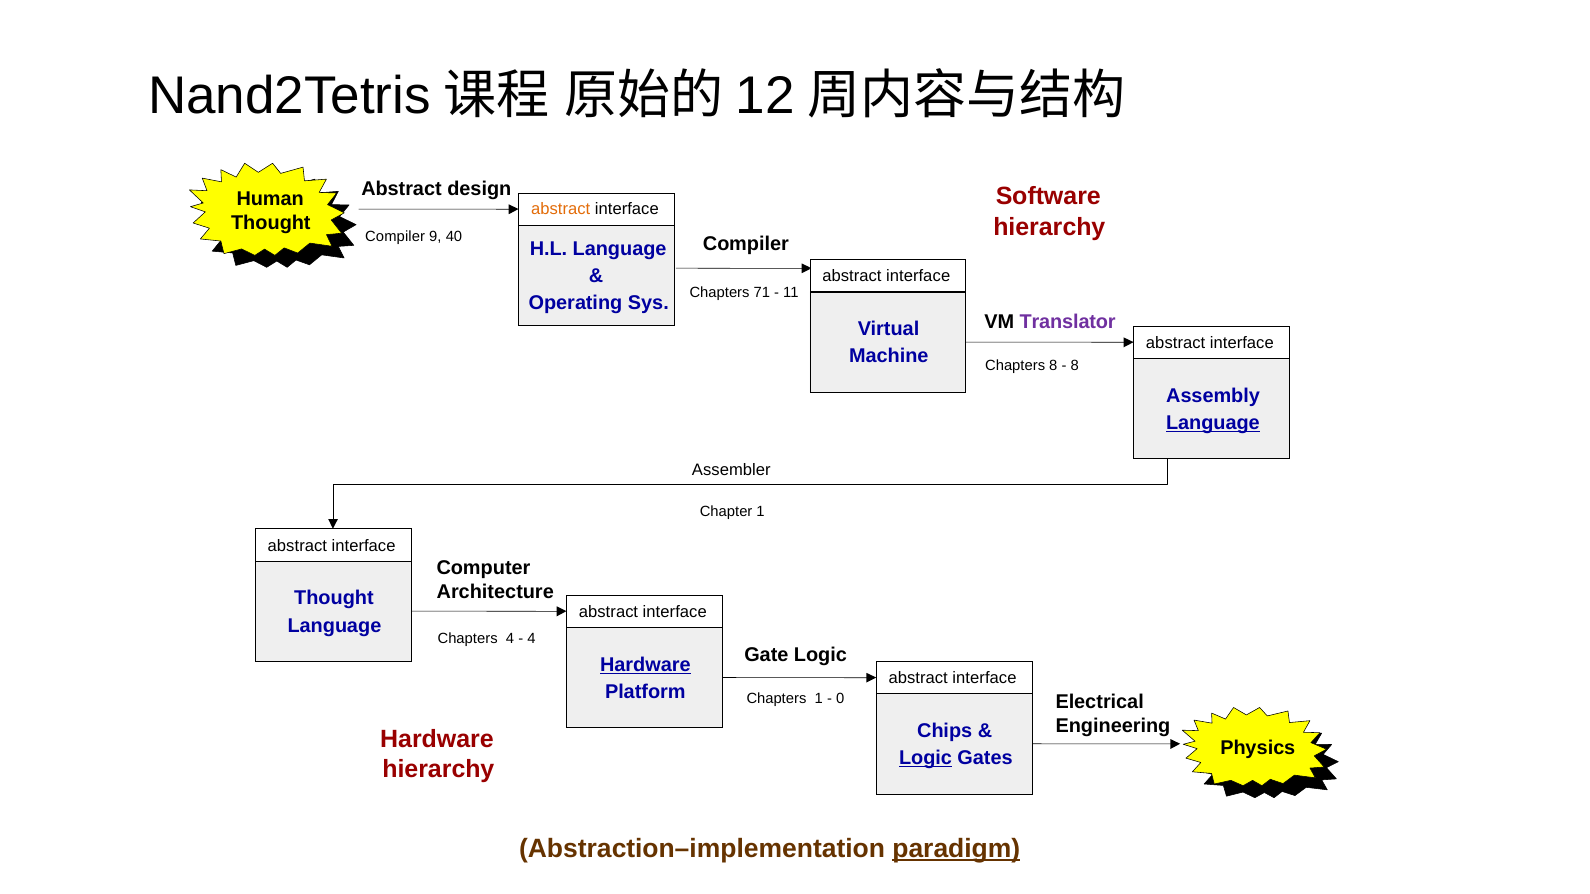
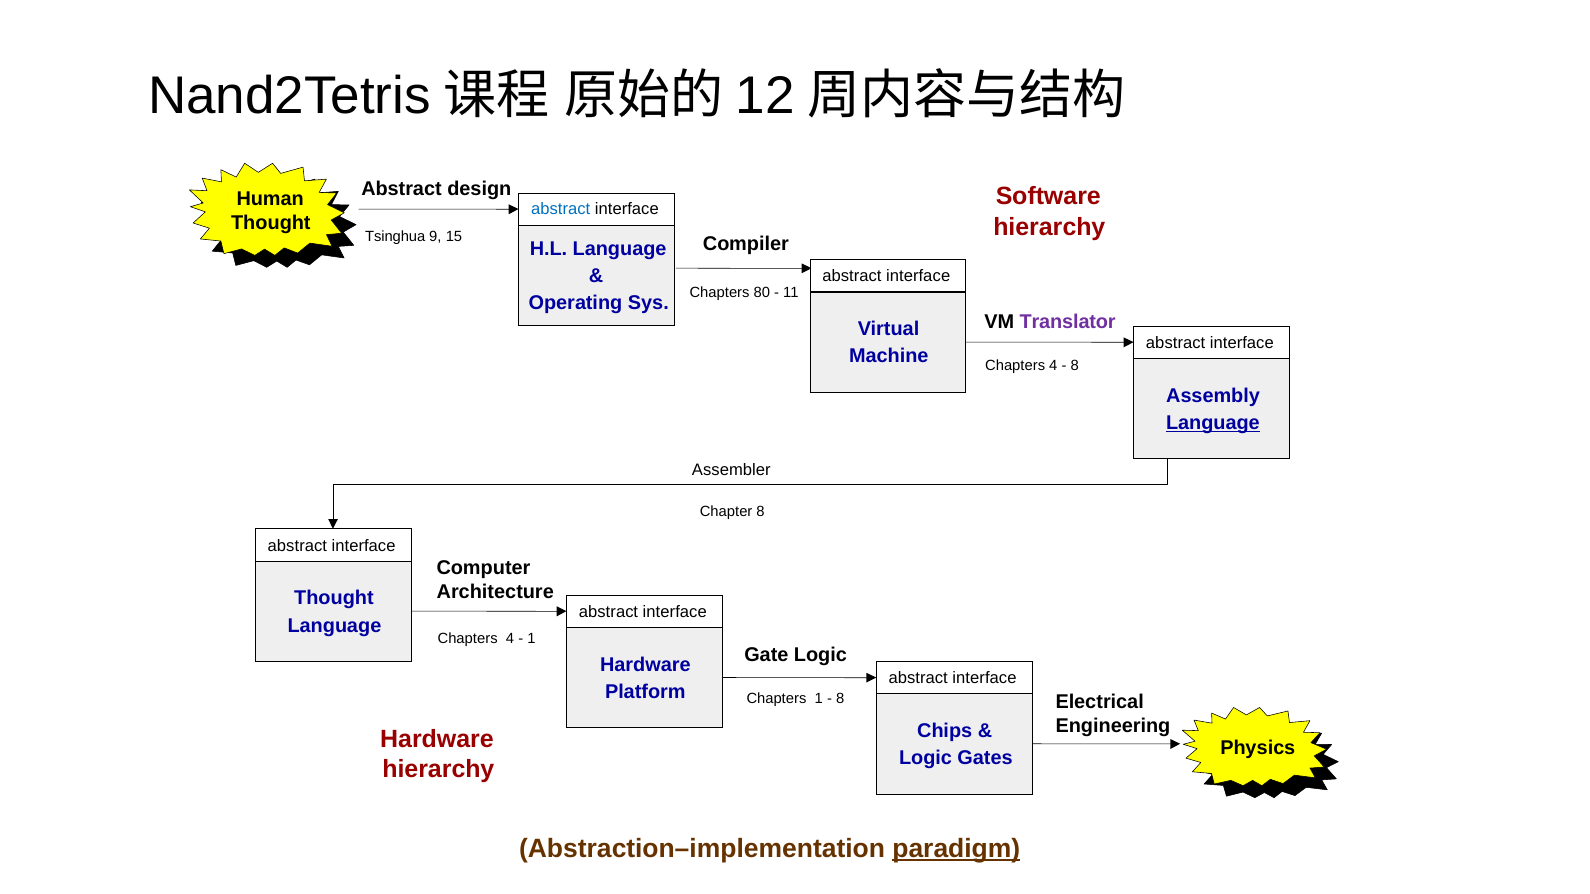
abstract colour: orange -> blue (561, 210)
Compiler: Compiler -> Tsinghua (395, 237)
40: 40 -> 15 (454, 237)
71: 71 -> 80 (762, 293)
8: 8 -> 4 (1053, 366)
Chapter 1: 1 -> 8 (761, 512)
4: 4 -> 1 (531, 639)
Hardware underline: present -> none (645, 665)
0: 0 -> 8 (840, 699)
Logic underline: present -> none (926, 758)
